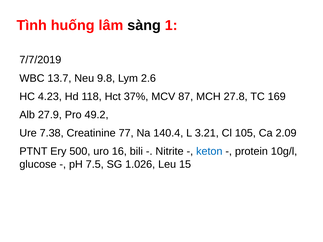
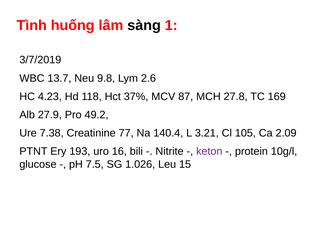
7/7/2019: 7/7/2019 -> 3/7/2019 (40, 60)
500: 500 -> 193 (80, 152)
keton colour: blue -> purple (209, 152)
